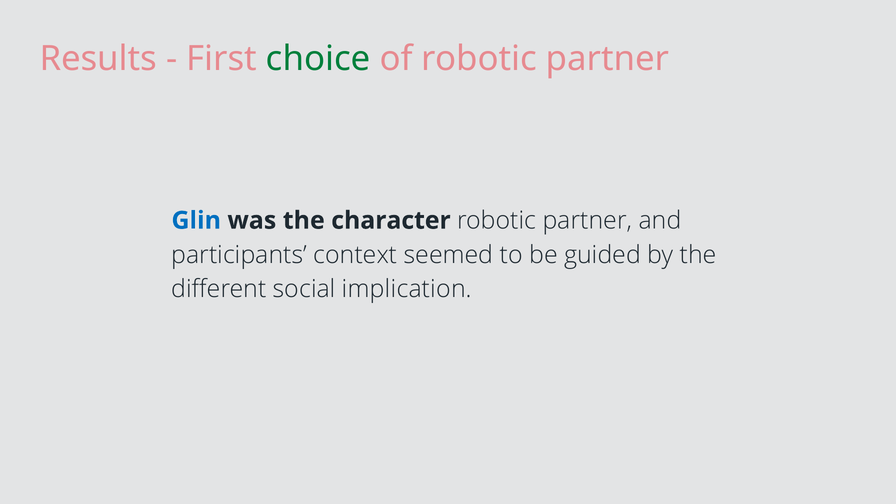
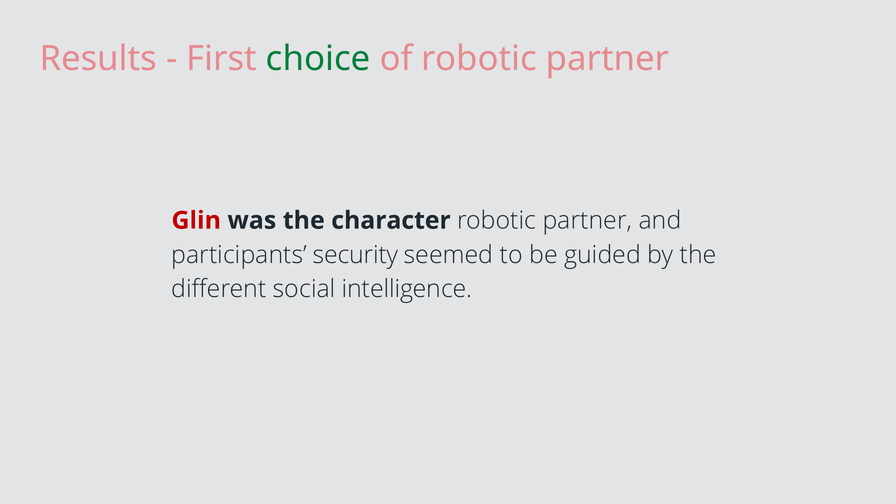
Glin colour: blue -> red (196, 221)
context: context -> security (355, 255)
implication: implication -> intelligence (407, 289)
